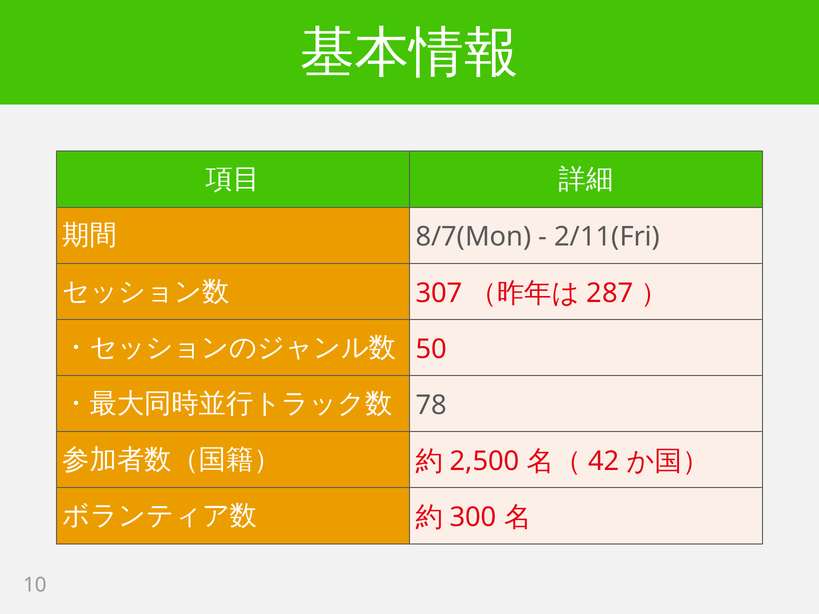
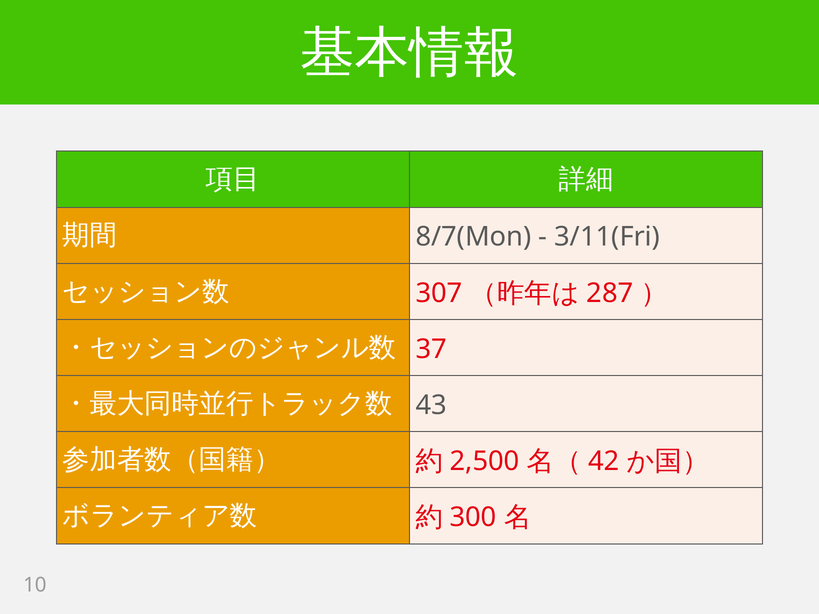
2/11(Fri: 2/11(Fri -> 3/11(Fri (607, 237)
50: 50 -> 37 (431, 349)
78: 78 -> 43 (431, 405)
